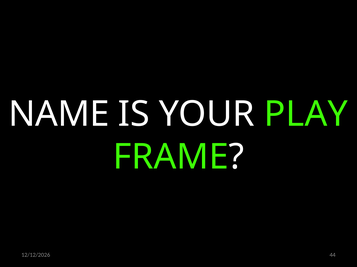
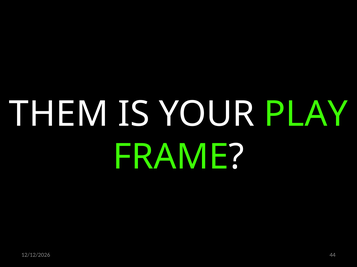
NAME: NAME -> THEM (59, 114)
